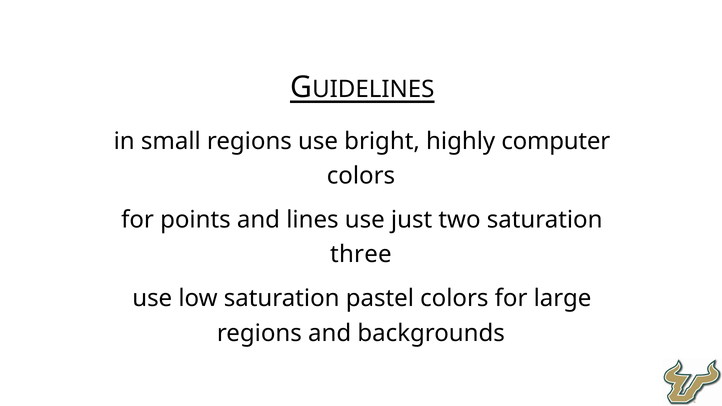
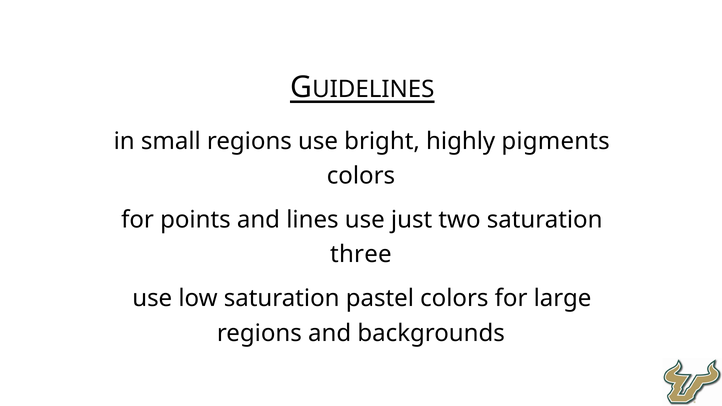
computer: computer -> pigments (556, 141)
